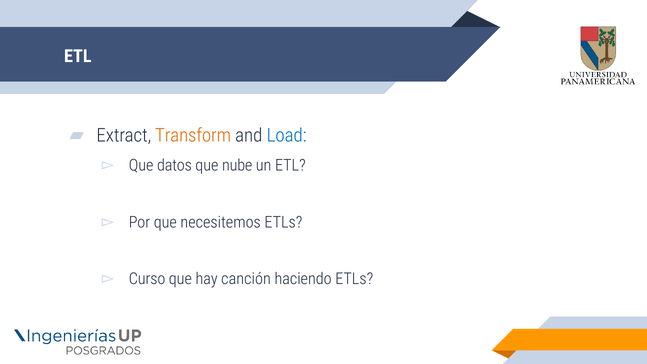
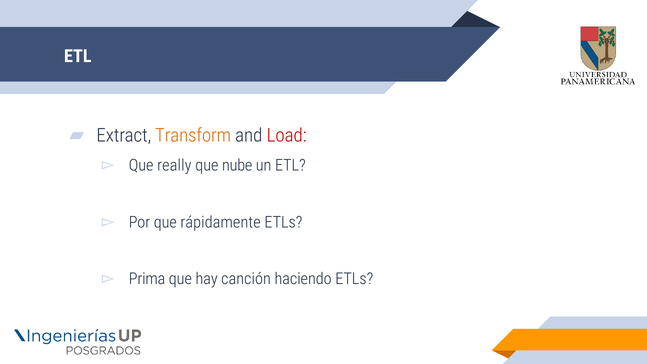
Load colour: blue -> red (287, 136)
datos: datos -> really (174, 165)
necesitemos: necesitemos -> rápidamente (221, 222)
Curso: Curso -> Prima (147, 279)
